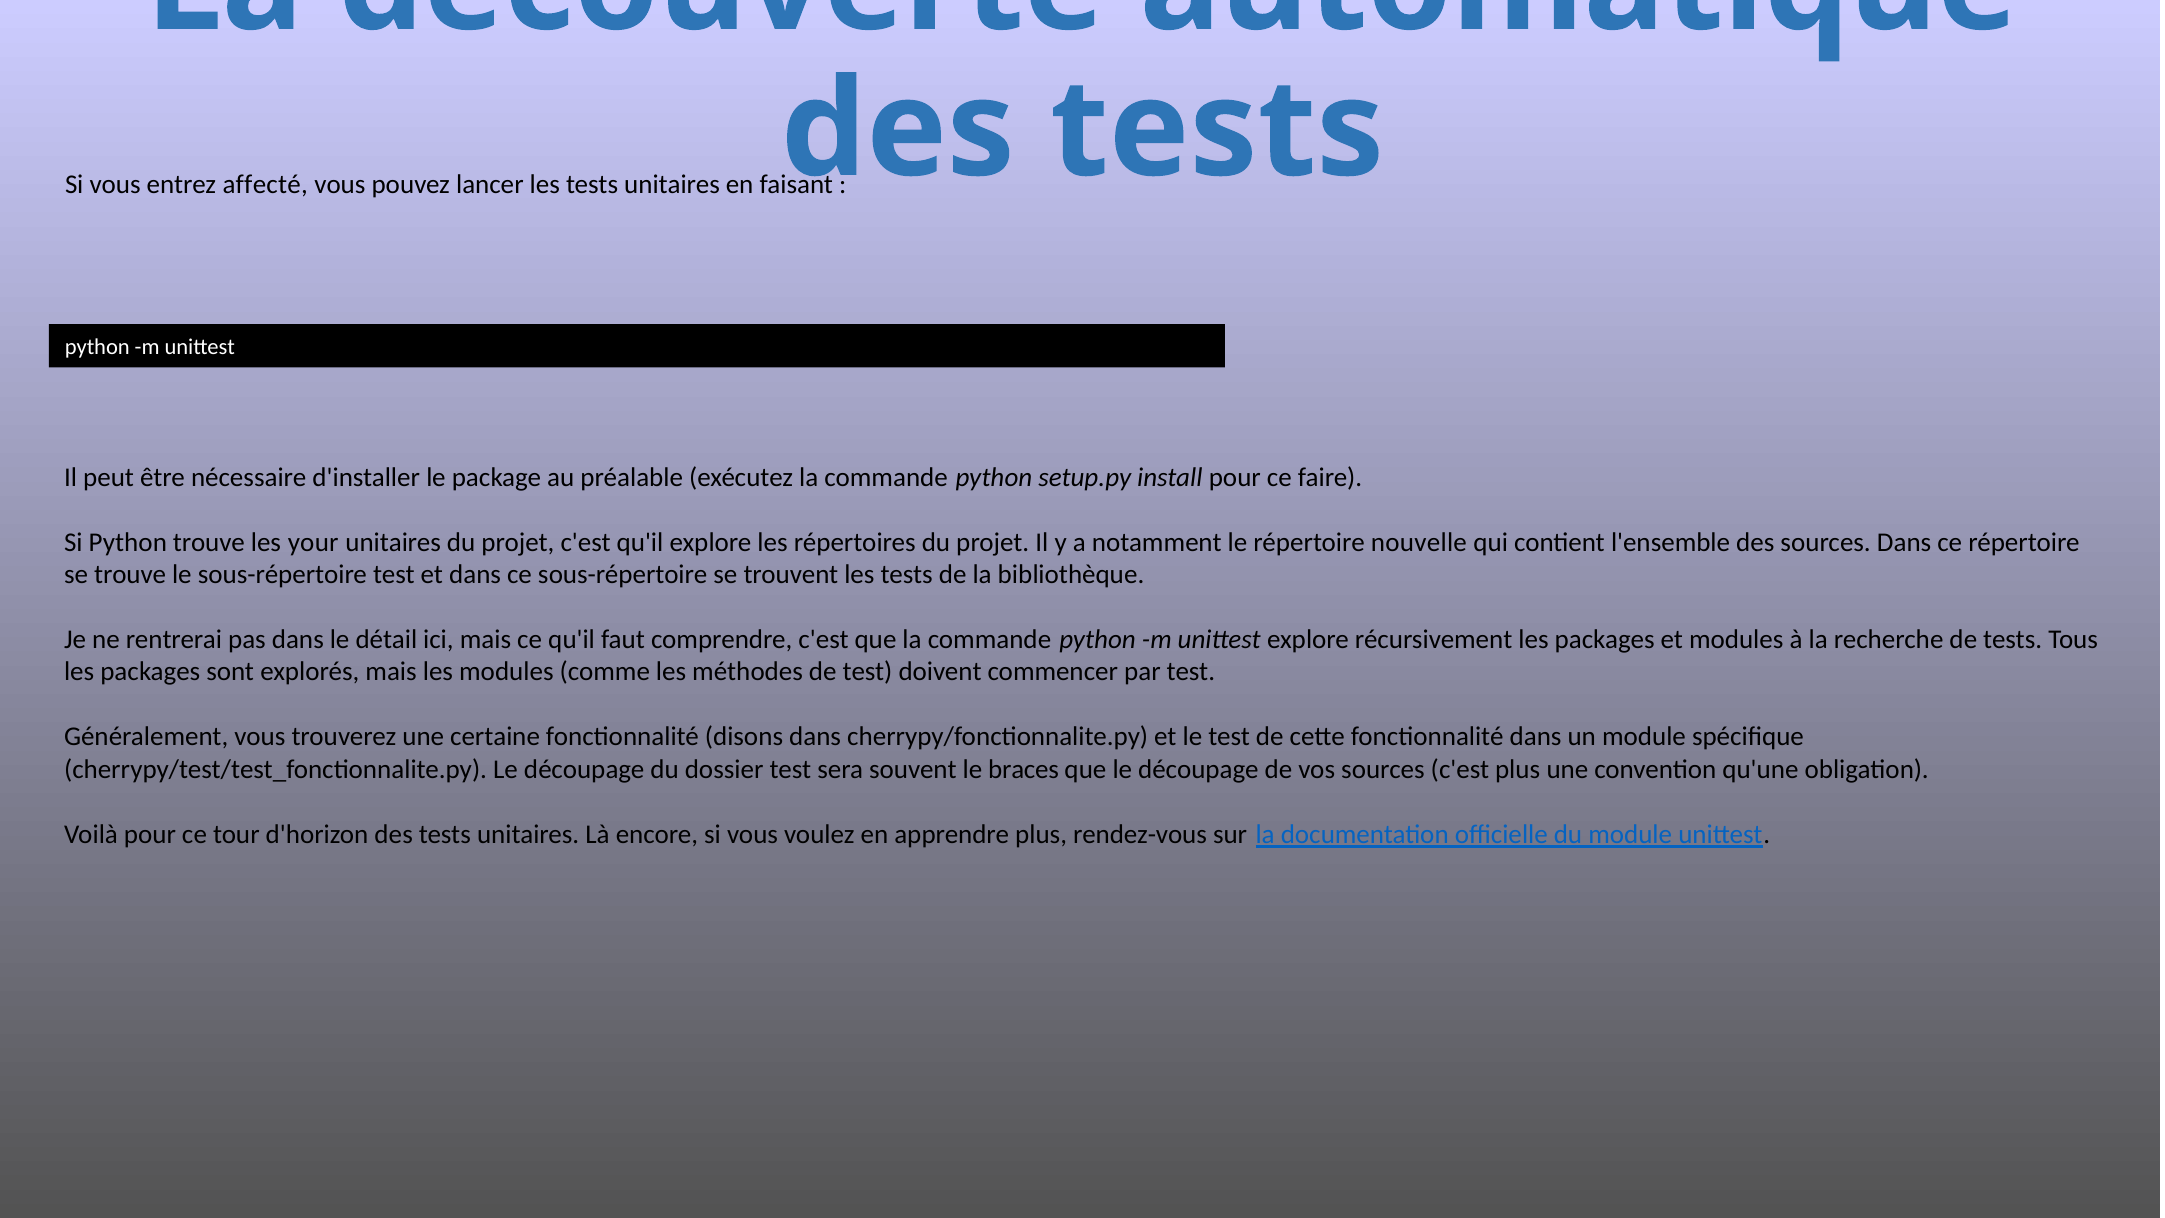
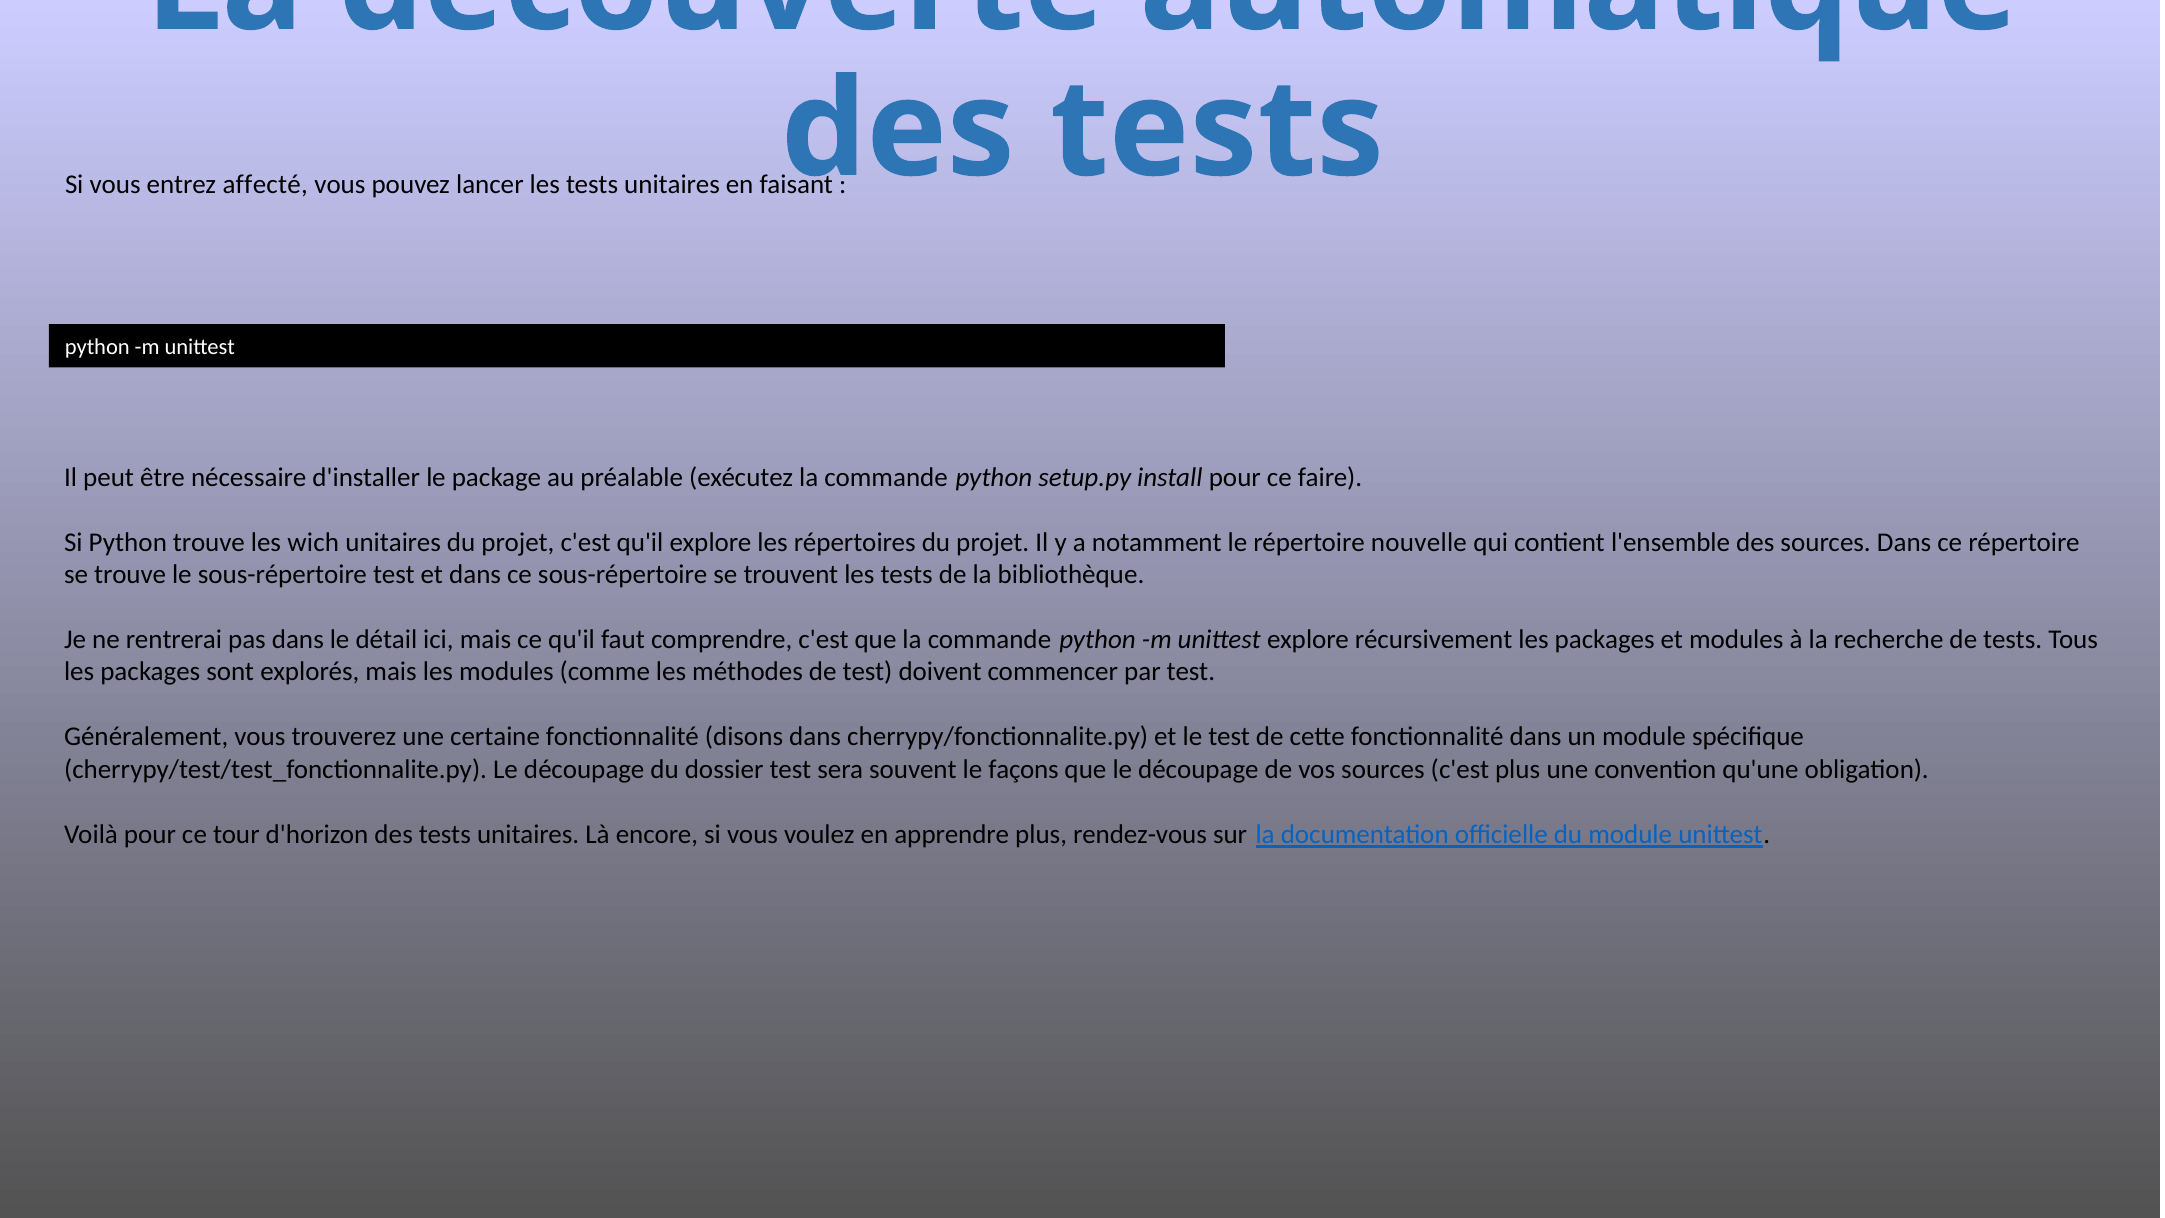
your: your -> wich (313, 542)
braces: braces -> façons (1023, 769)
